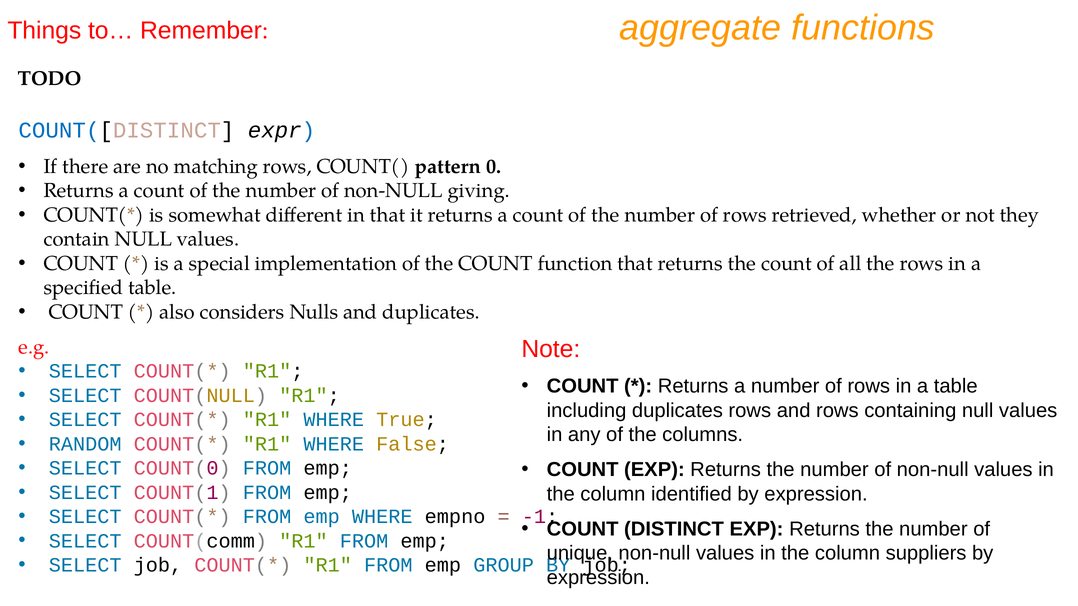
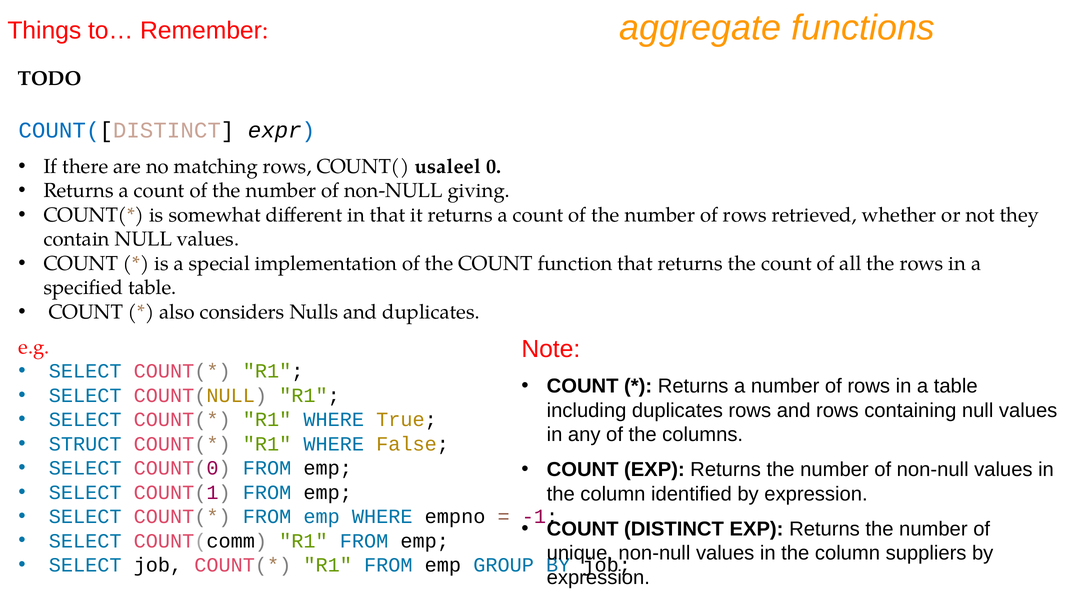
pattern: pattern -> usaleel (448, 167)
RANDOM: RANDOM -> STRUCT (85, 444)
